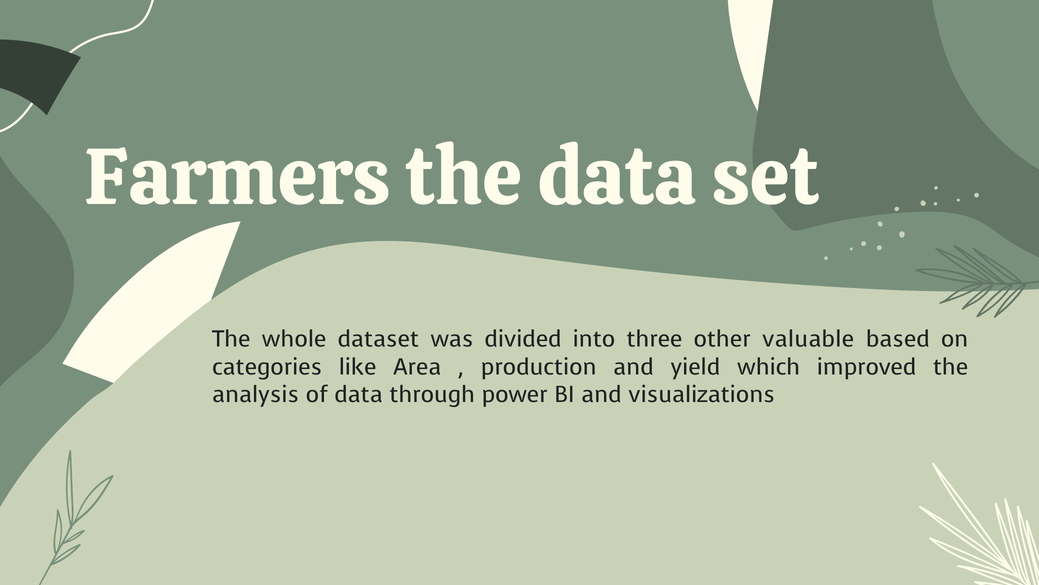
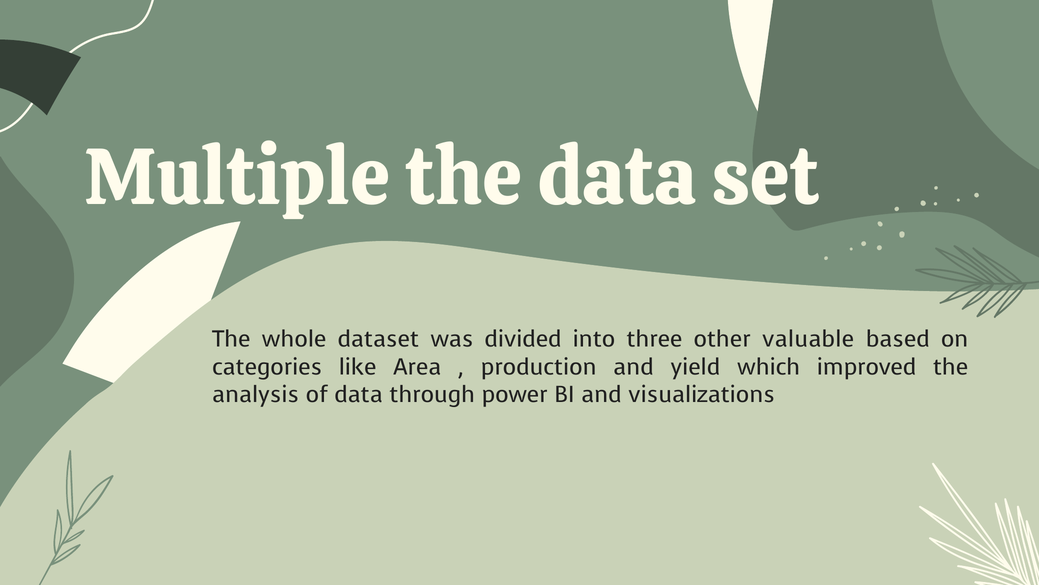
Farmers: Farmers -> Multiple (237, 178)
